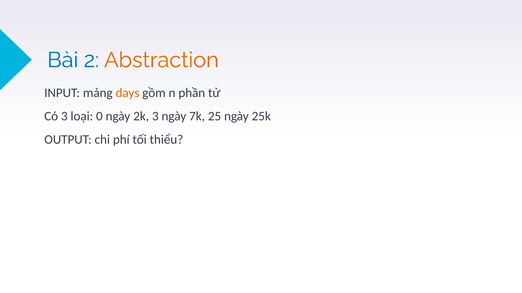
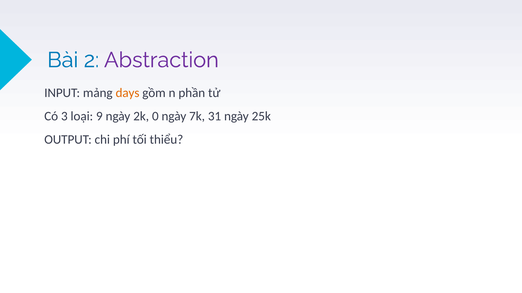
Abstraction colour: orange -> purple (161, 60)
0: 0 -> 9 (99, 116)
2k 3: 3 -> 0 (155, 116)
25: 25 -> 31 (215, 116)
